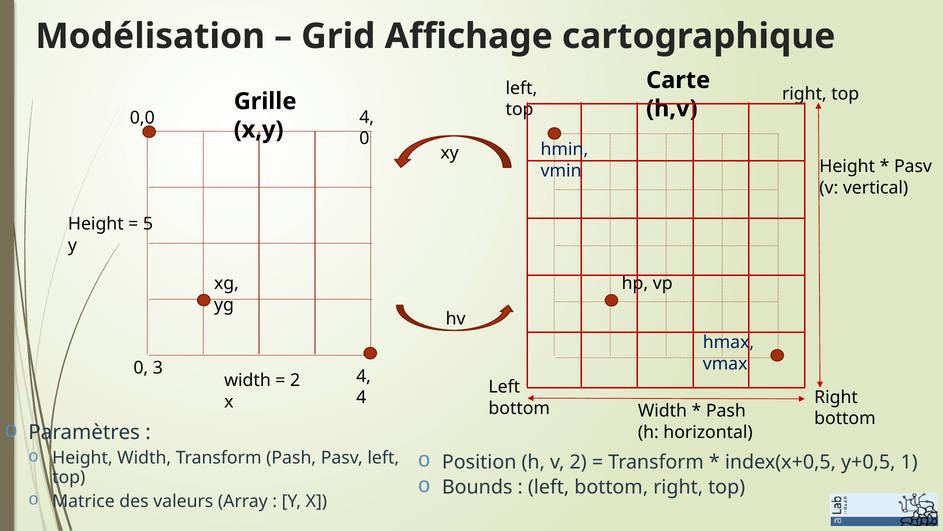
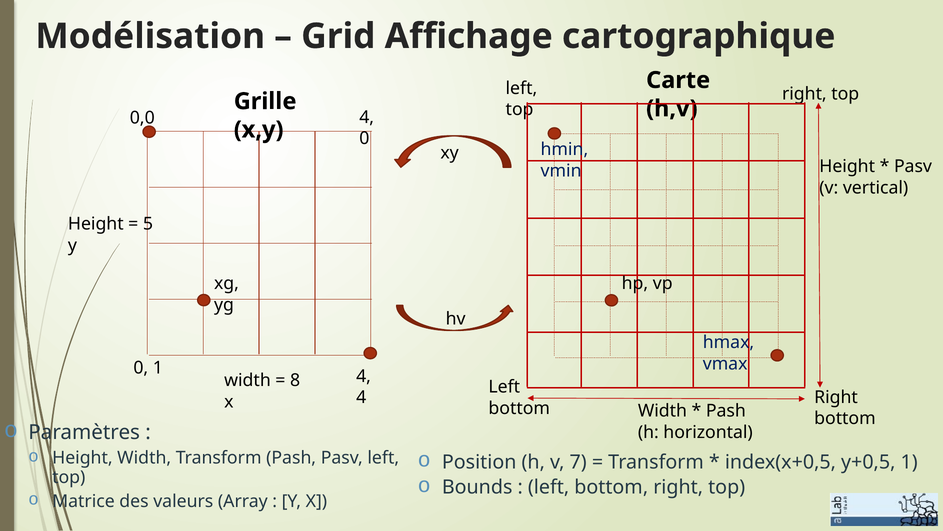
0 3: 3 -> 1 (158, 368)
2: 2 -> 8 (295, 380)
v 2: 2 -> 7 (578, 462)
